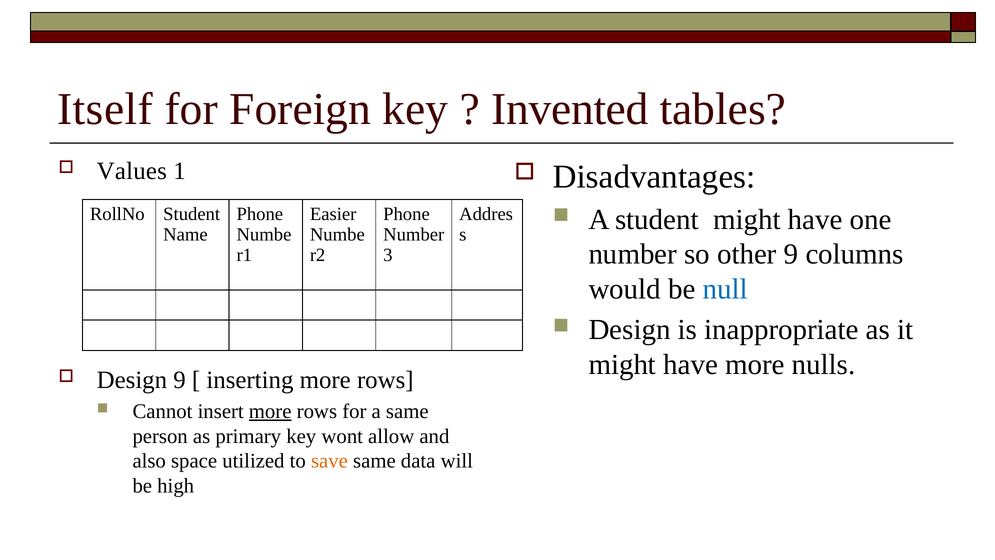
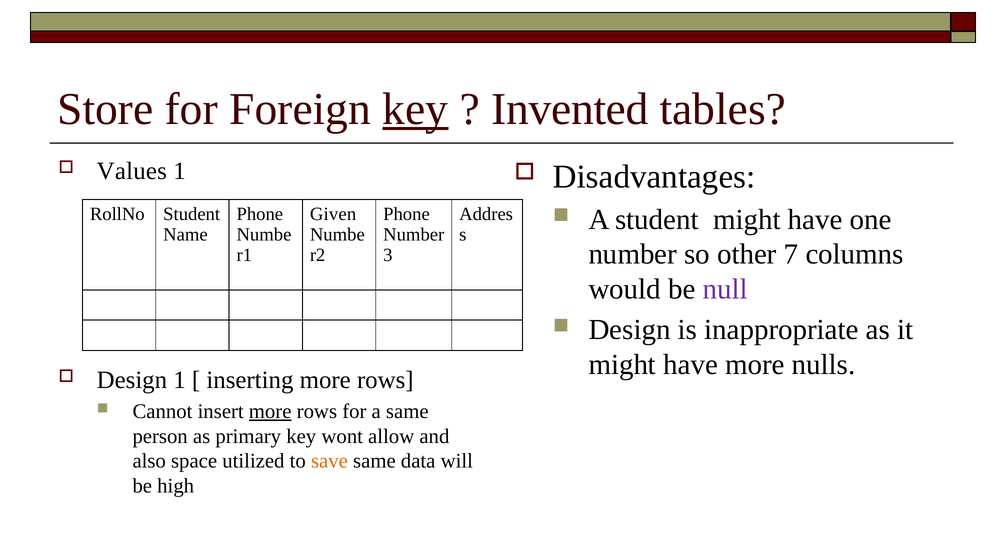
Itself: Itself -> Store (105, 109)
key underline: none -> present (415, 109)
Easier: Easier -> Given (333, 214)
other 9: 9 -> 7 (791, 254)
null colour: blue -> purple (725, 289)
Design 9: 9 -> 1 (180, 380)
